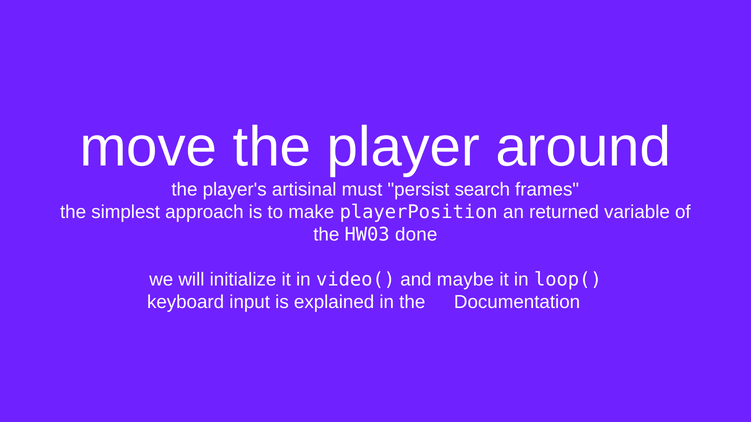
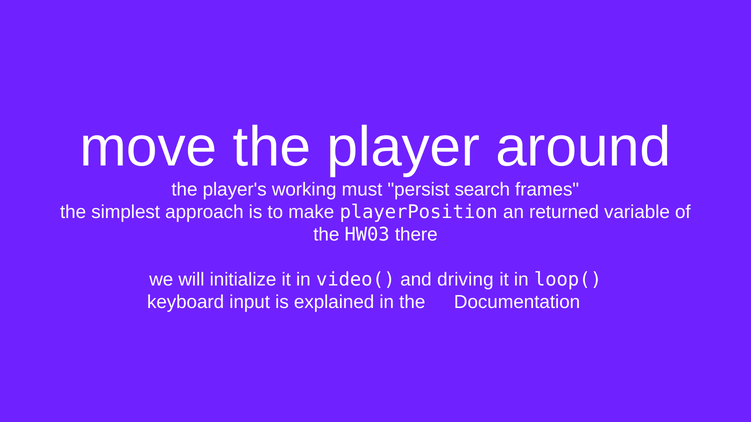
artisinal: artisinal -> working (304, 190)
done: done -> there (416, 235)
maybe: maybe -> driving (465, 280)
